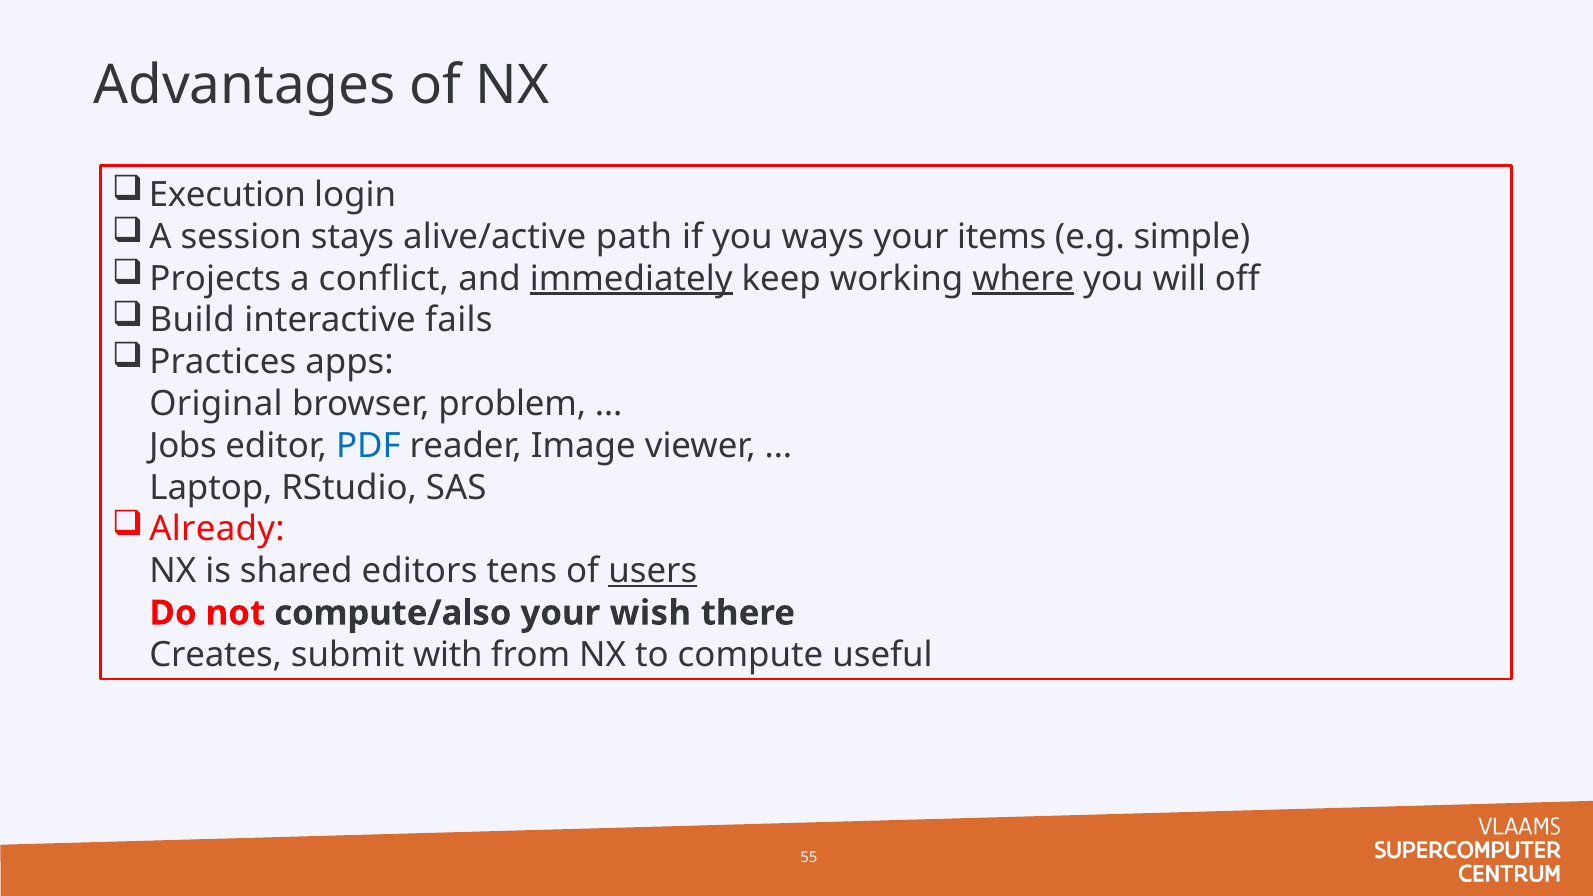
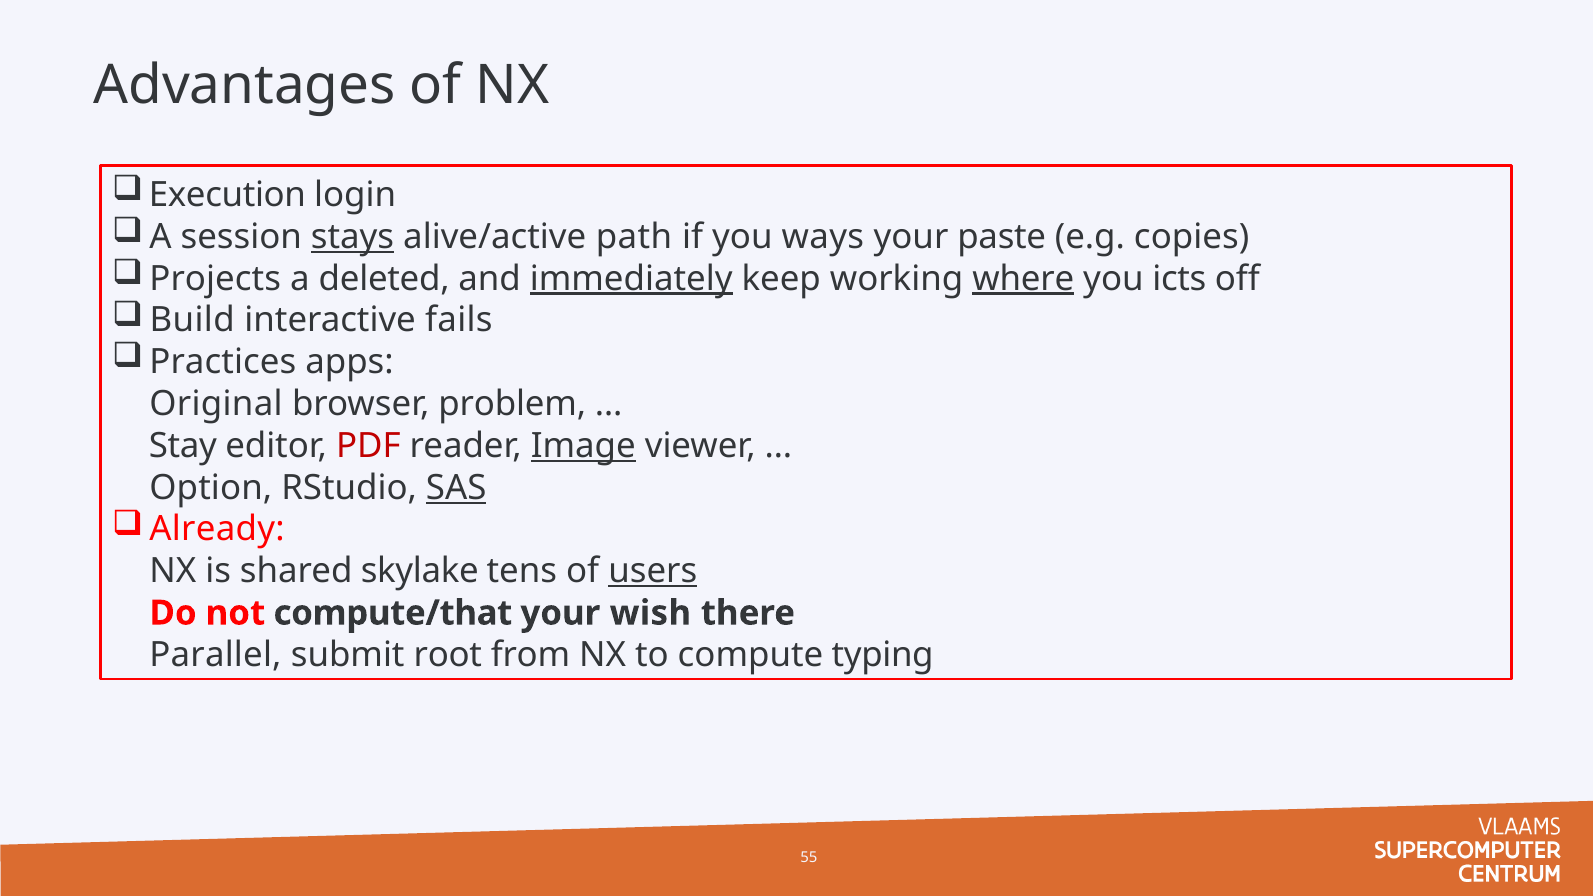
stays underline: none -> present (353, 237)
items: items -> paste (1002, 237)
simple: simple -> copies (1192, 237)
conflict: conflict -> deleted (384, 279)
will: will -> icts (1179, 279)
Jobs: Jobs -> Stay (183, 446)
PDF colour: blue -> red (368, 446)
Image underline: none -> present (583, 446)
Laptop: Laptop -> Option (211, 488)
SAS underline: none -> present (456, 488)
editors: editors -> skylake (420, 571)
compute/also: compute/also -> compute/that (393, 613)
Creates: Creates -> Parallel (215, 655)
with: with -> root (448, 655)
useful: useful -> typing (883, 655)
